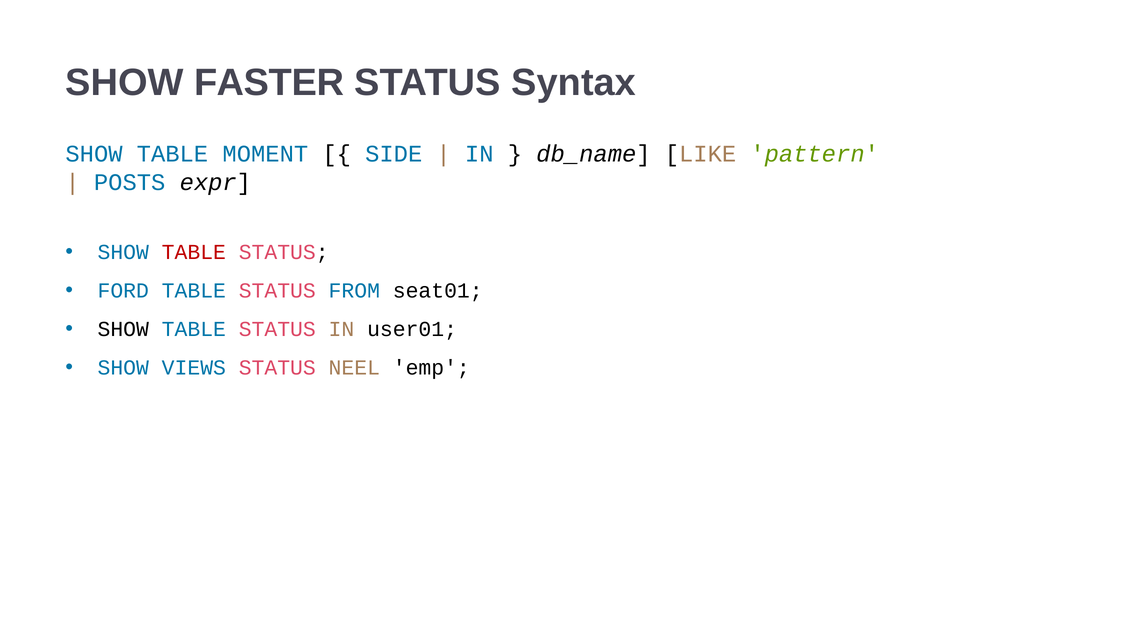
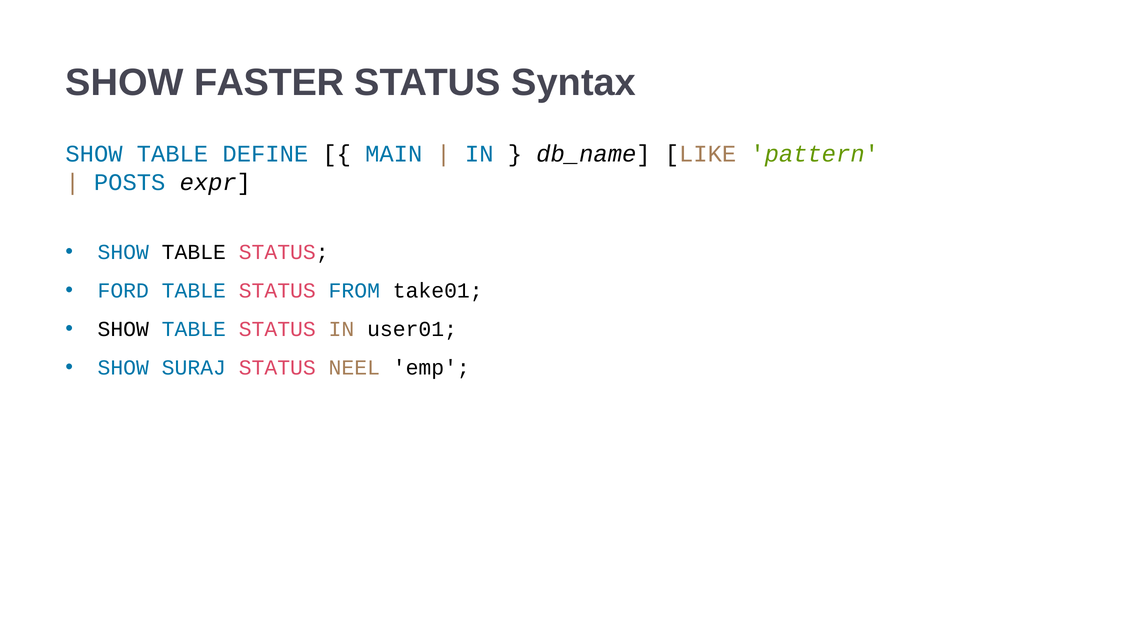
MOMENT: MOMENT -> DEFINE (265, 154)
SIDE: SIDE -> MAIN (394, 154)
TABLE colour: red -> black (194, 252)
seat01: seat01 -> take01 (438, 291)
VIEWS: VIEWS -> SURAJ (194, 368)
